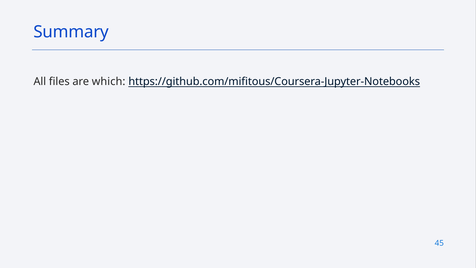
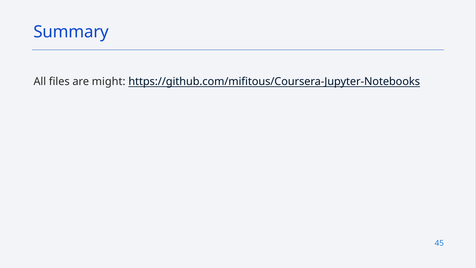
which: which -> might (109, 82)
